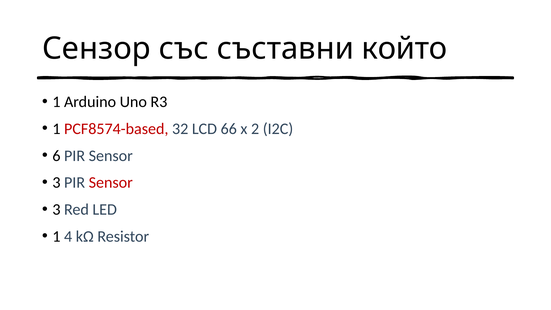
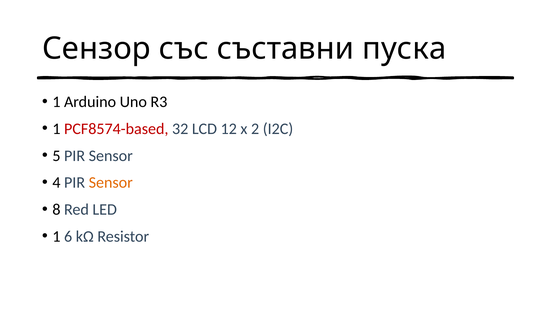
който: който -> пуска (404, 49)
66: 66 -> 12 (229, 129)
6: 6 -> 5 (56, 156)
3: 3 -> 4 (56, 183)
Sensor colour: red -> orange (111, 183)
3: 3 -> 8 (56, 210)
4: 4 -> 6 (68, 236)
